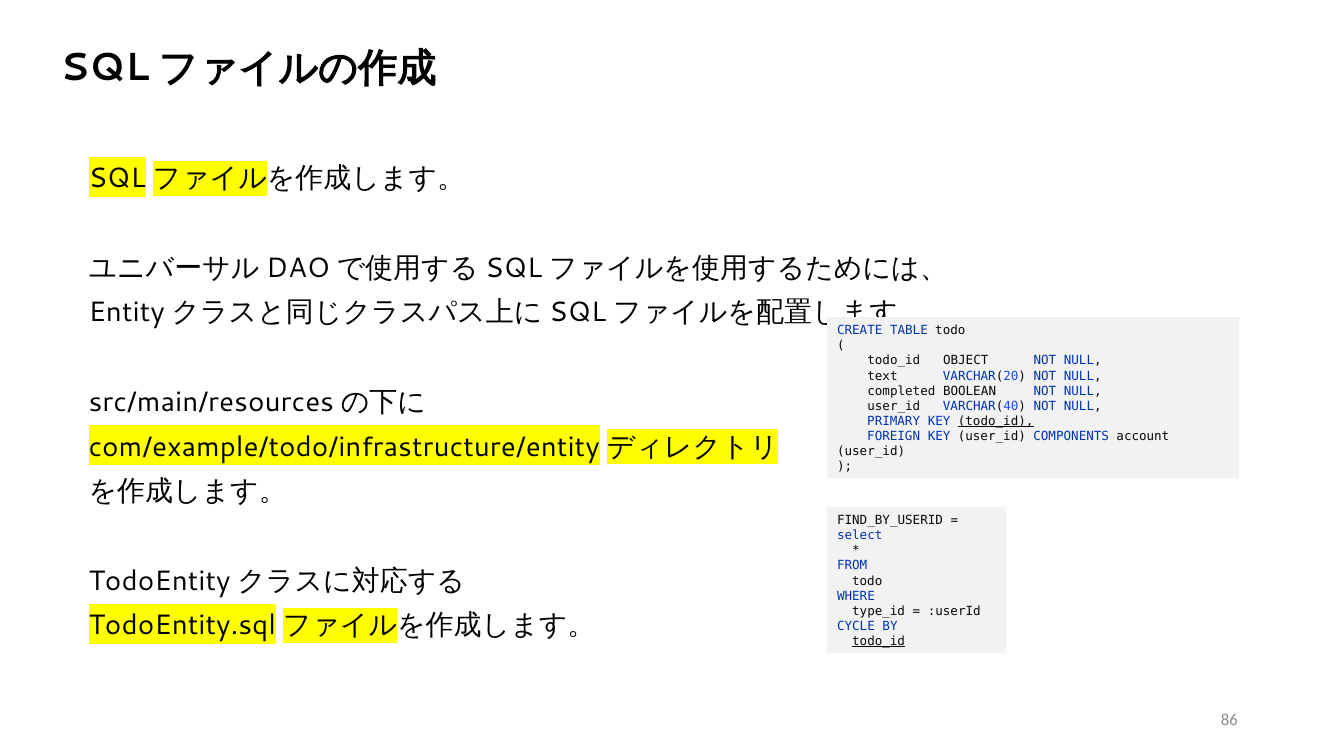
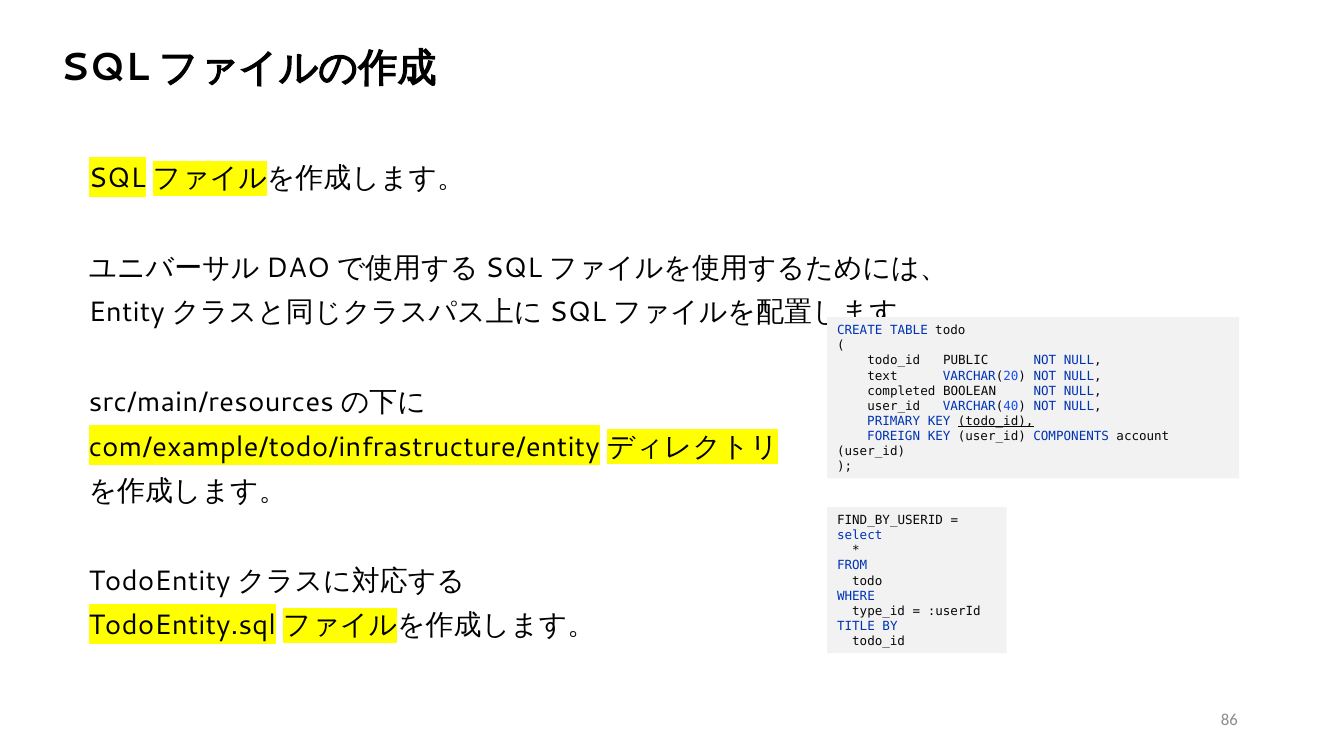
OBJECT: OBJECT -> PUBLIC (966, 361)
CYCLE: CYCLE -> TITLE (856, 626)
todo_id underline: present -> none (879, 641)
